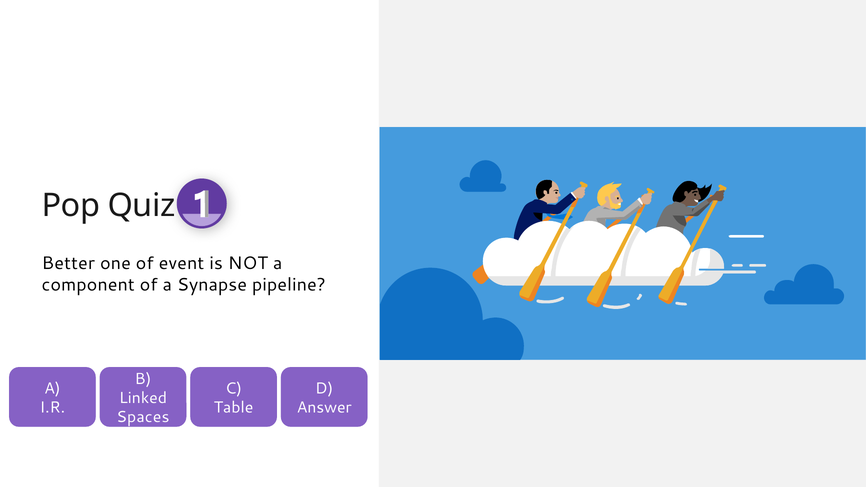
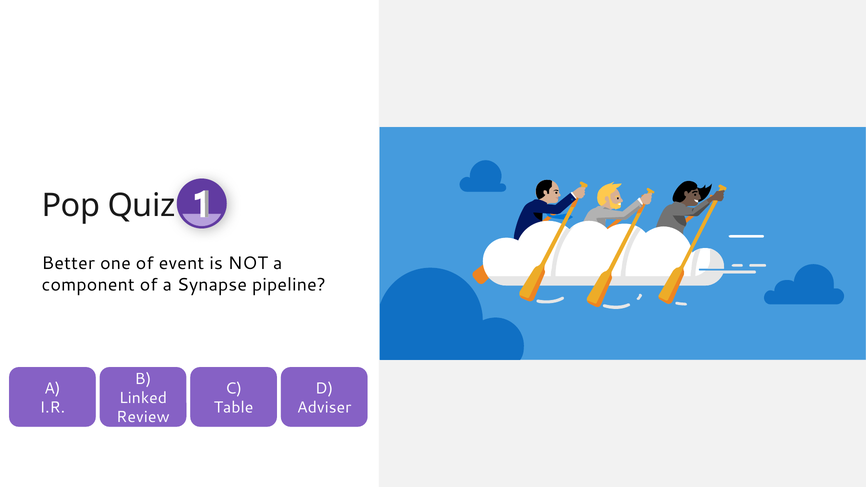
Answer: Answer -> Adviser (324, 408)
Spaces: Spaces -> Review (143, 417)
